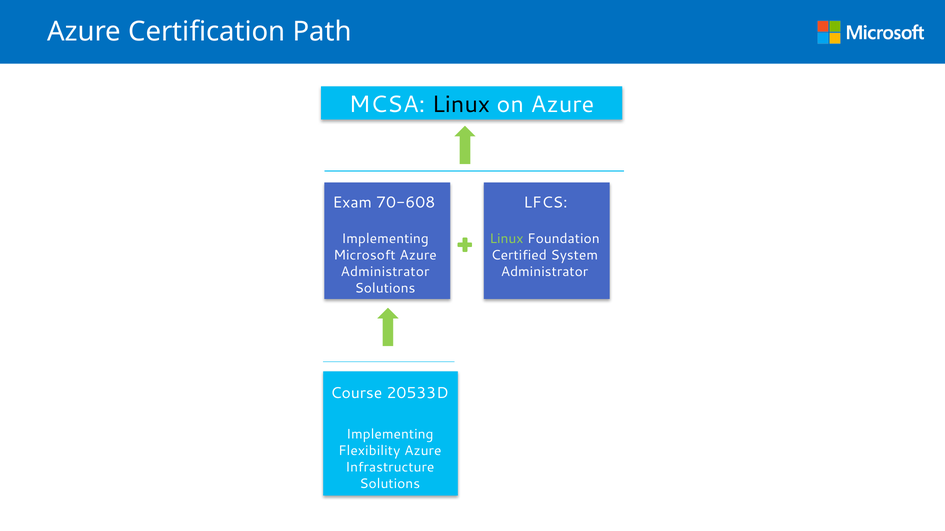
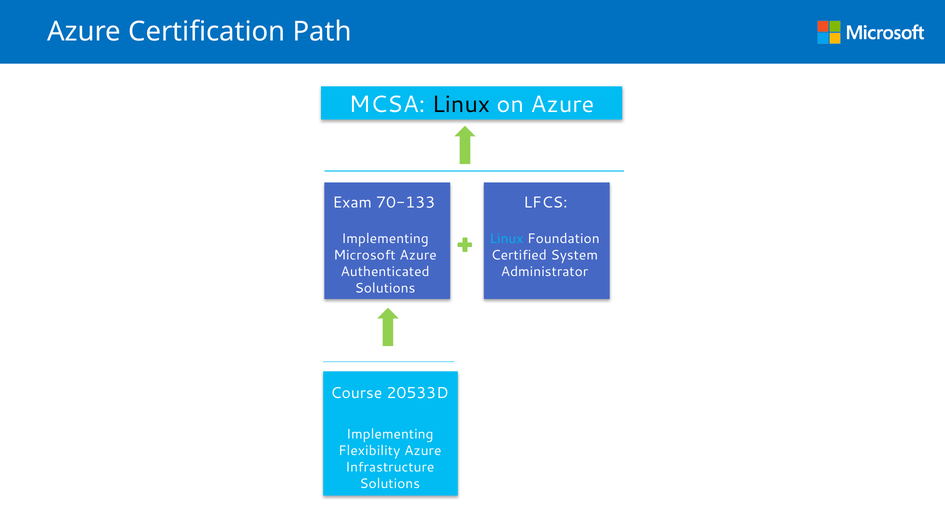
70-608: 70-608 -> 70-133 (406, 203)
Linux colour: light green -> light blue (506, 239)
Administrator: Administrator -> Authenticated (385, 272)
